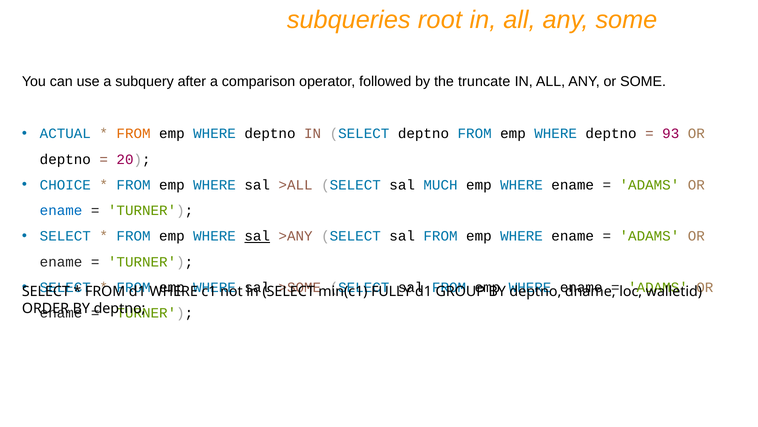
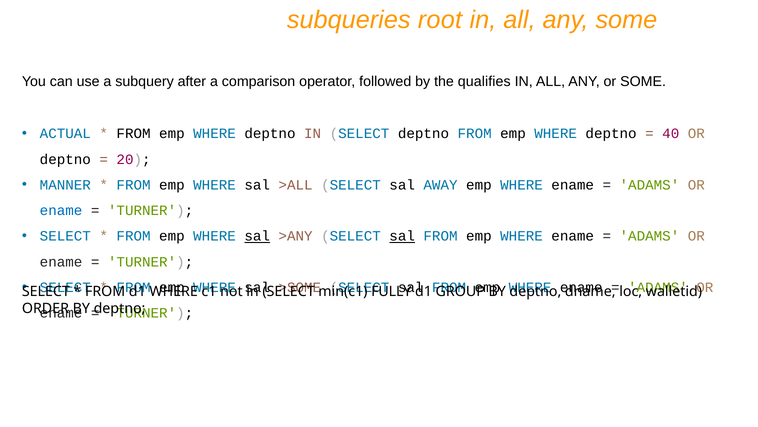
truncate: truncate -> qualifies (484, 82)
FROM colour: orange -> black (134, 134)
93: 93 -> 40 (671, 134)
CHOICE: CHOICE -> MANNER (65, 185)
MUCH: MUCH -> AWAY (441, 185)
sal underline: none -> present (402, 236)
